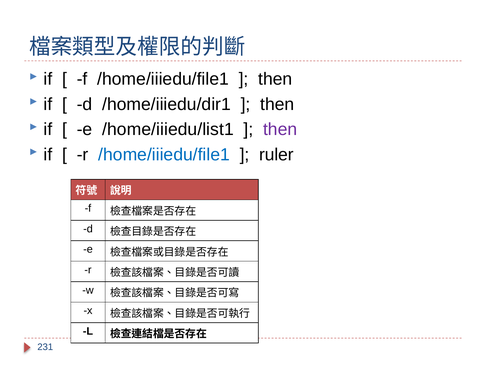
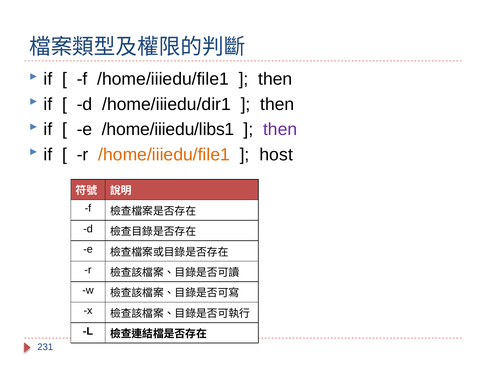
/home/iiiedu/list1: /home/iiiedu/list1 -> /home/iiiedu/libs1 (168, 129)
/home/iiiedu/file1 colour: blue -> orange (164, 154)
ruler: ruler -> host (276, 154)
